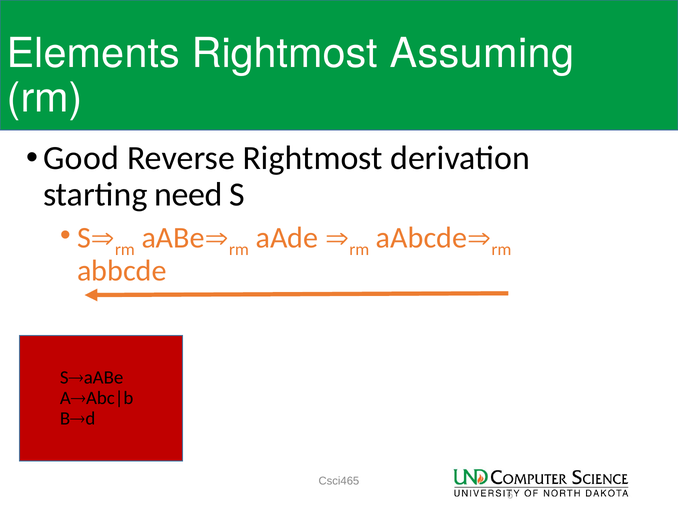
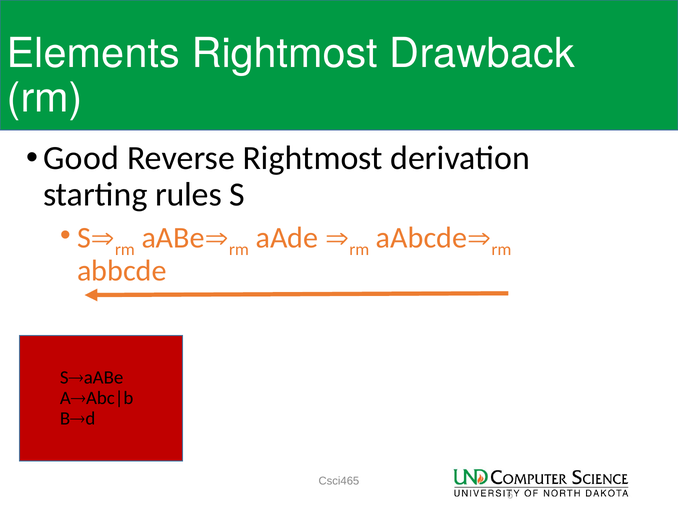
Assuming: Assuming -> Drawback (482, 54)
need: need -> rules (189, 195)
